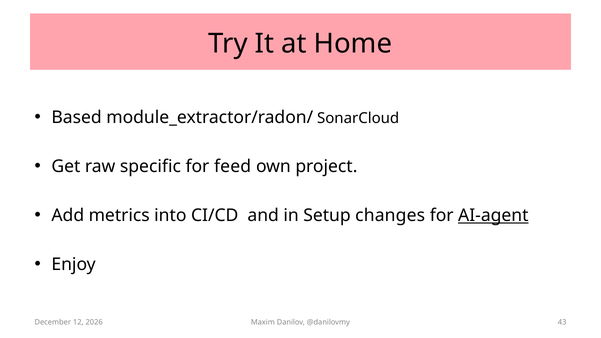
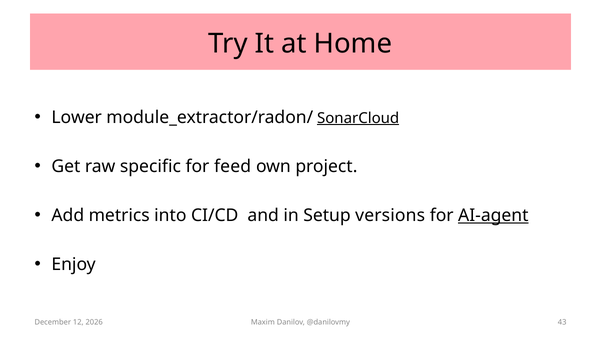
Based: Based -> Lower (77, 117)
SonarCloud underline: none -> present (358, 118)
changes: changes -> versions (390, 215)
